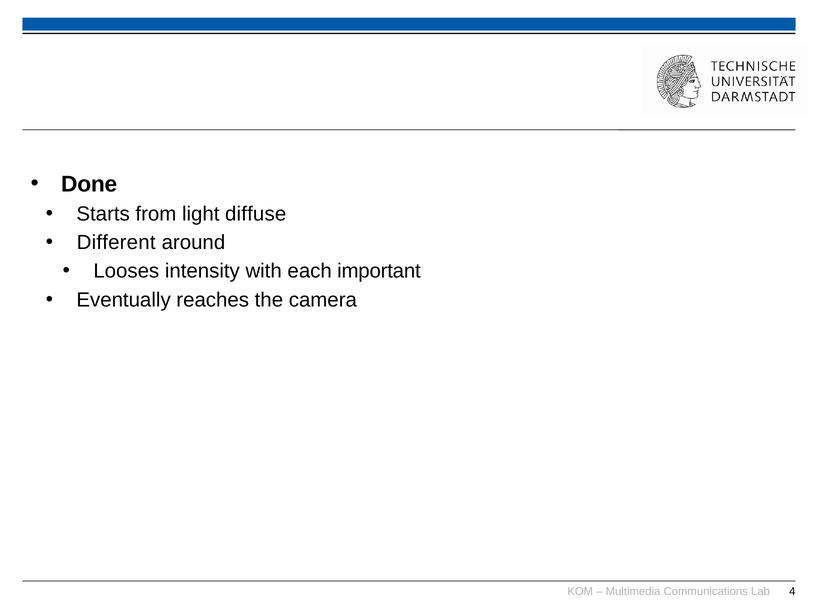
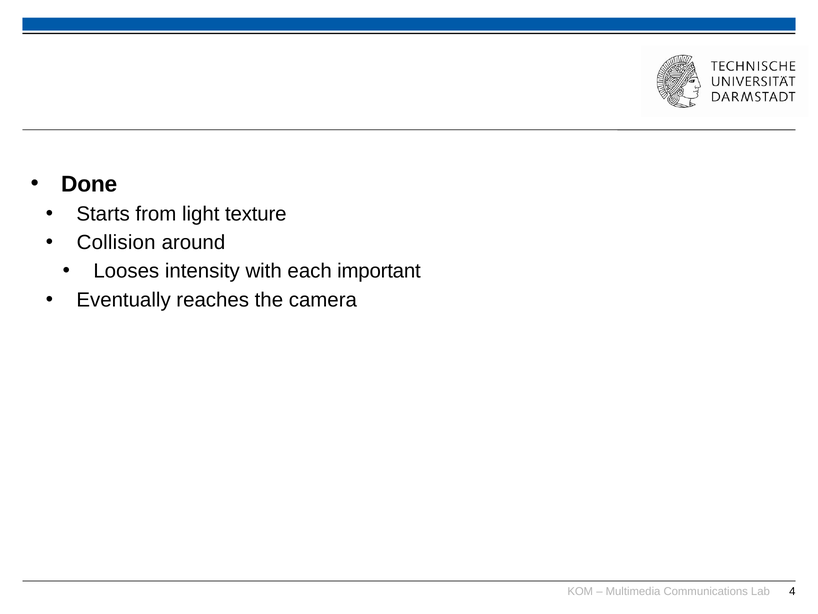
diffuse: diffuse -> texture (256, 214)
Different: Different -> Collision (116, 242)
